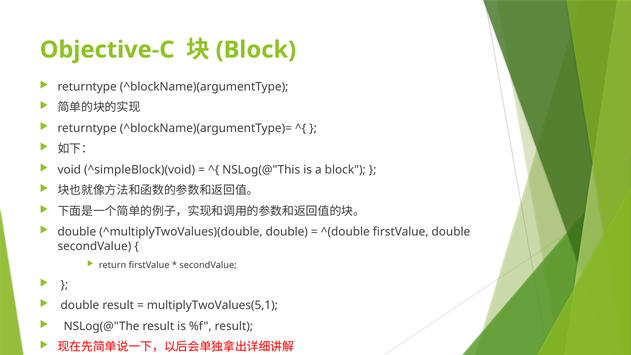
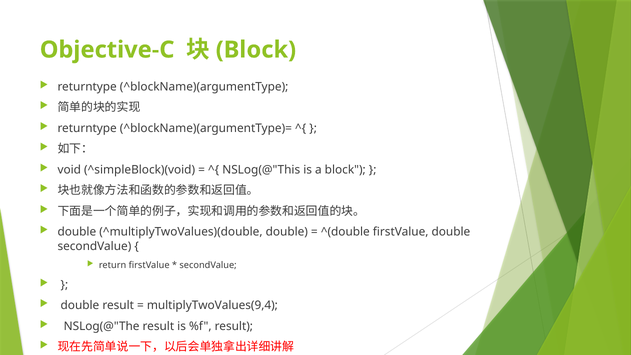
multiplyTwoValues(5,1: multiplyTwoValues(5,1 -> multiplyTwoValues(9,4 (212, 305)
